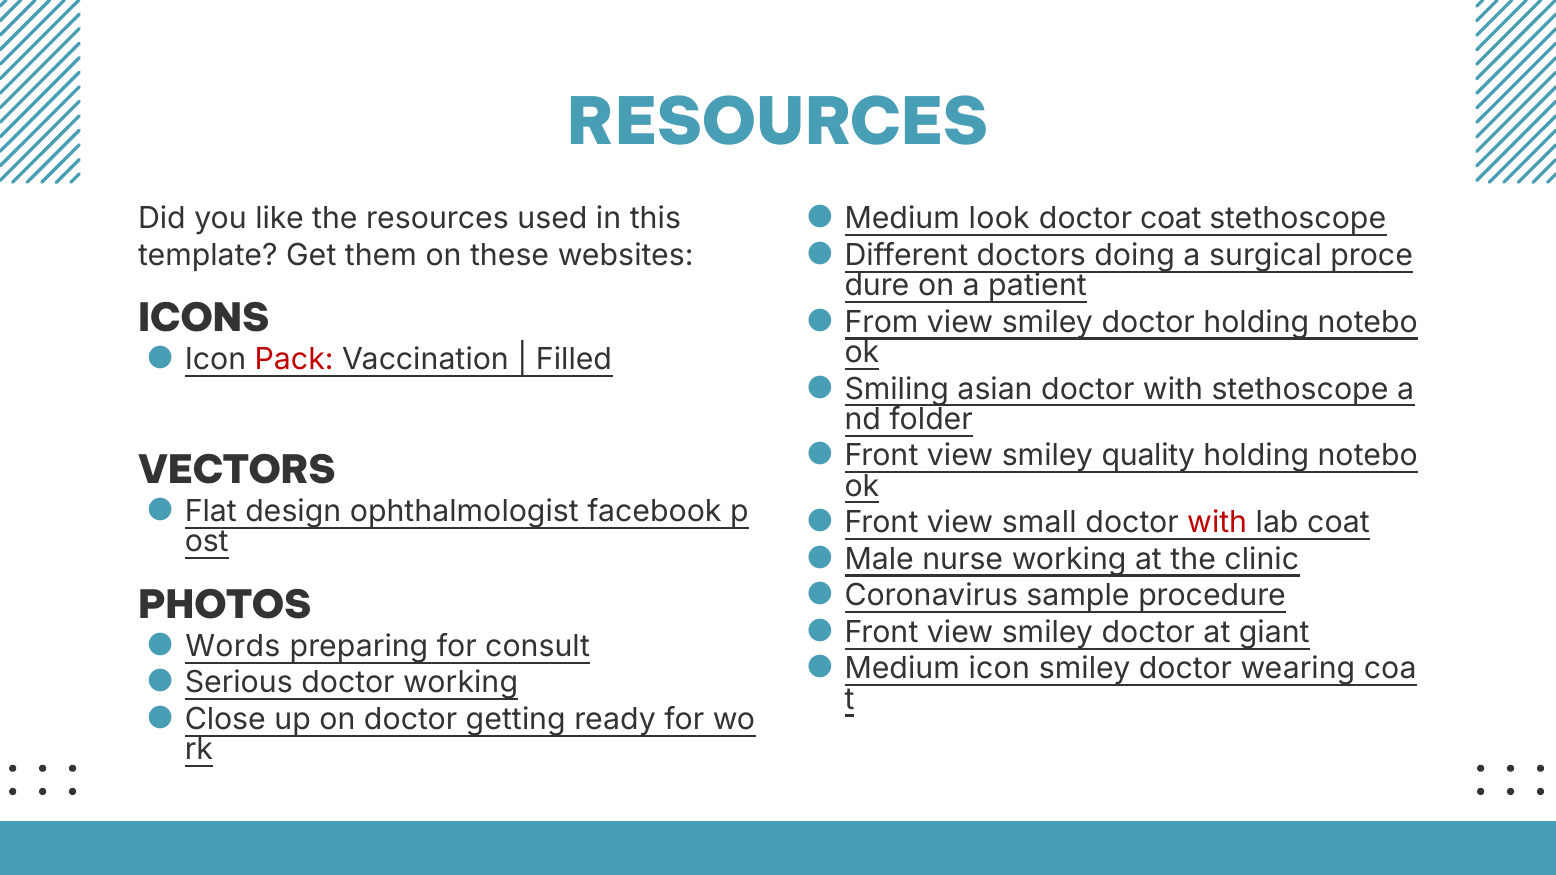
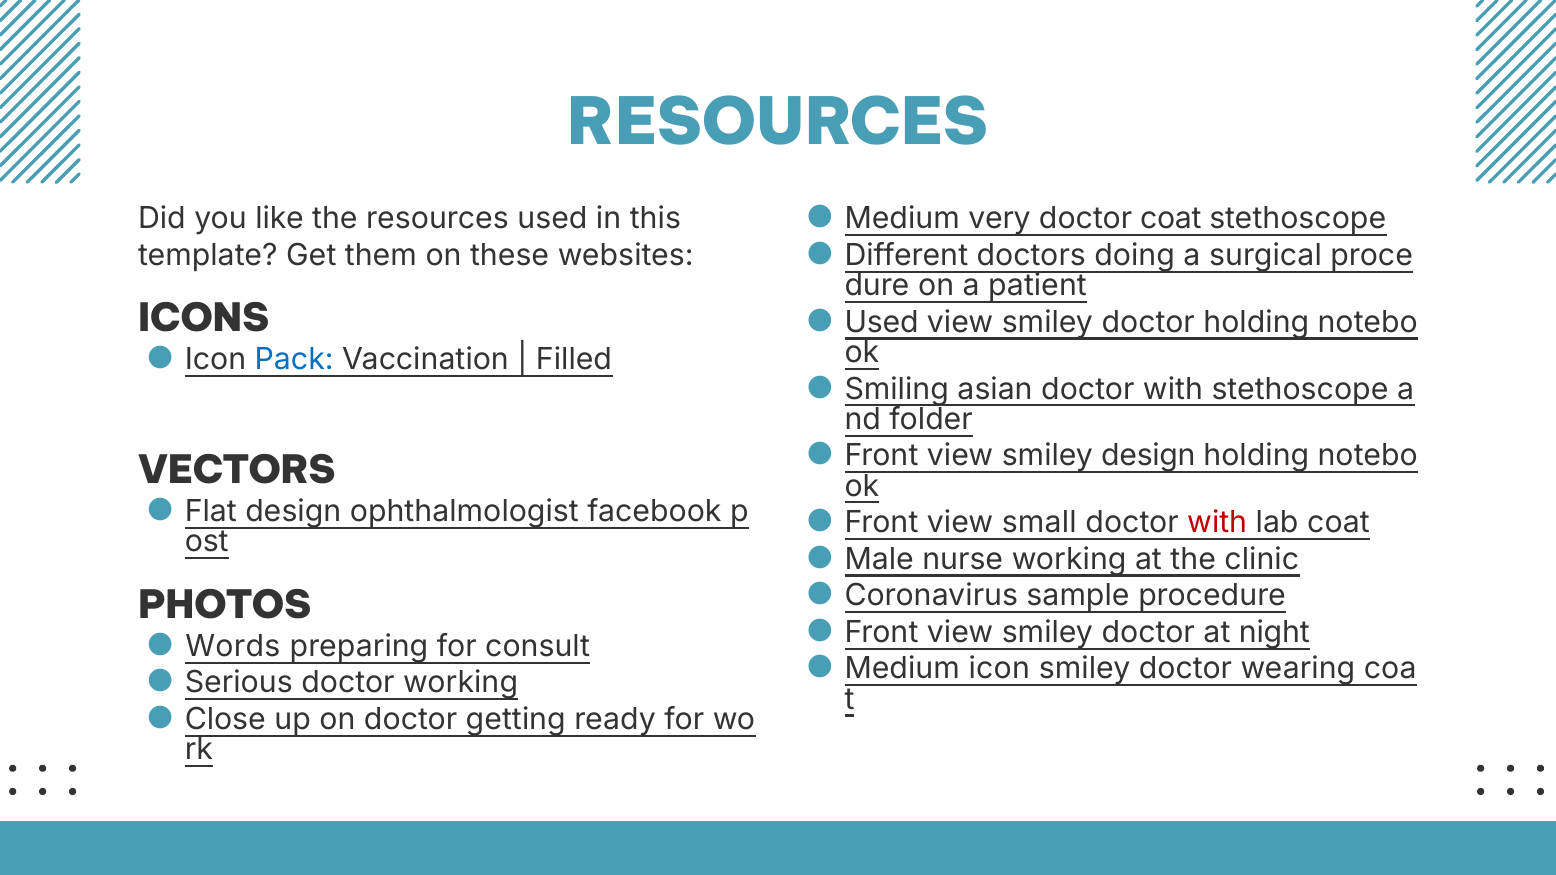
look: look -> very (1000, 219)
From: From -> Used (882, 322)
Pack colour: red -> blue (294, 360)
smiley quality: quality -> design (1148, 456)
giant: giant -> night (1274, 633)
